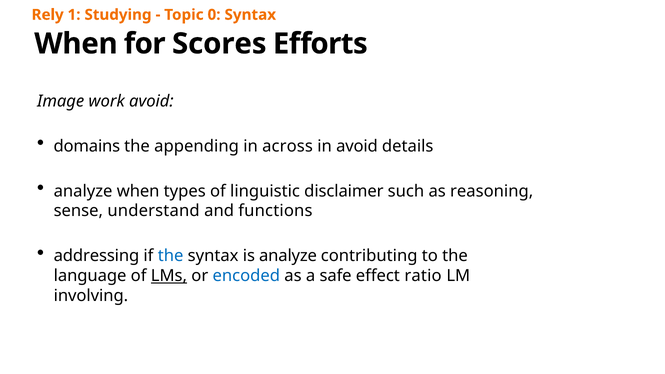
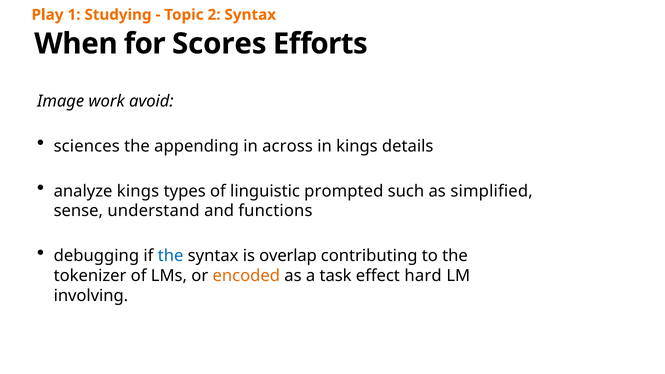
Rely: Rely -> Play (48, 15)
0: 0 -> 2 (214, 15)
domains: domains -> sciences (87, 146)
in avoid: avoid -> kings (357, 146)
analyze when: when -> kings (138, 191)
disclaimer: disclaimer -> prompted (344, 191)
reasoning: reasoning -> simplified (492, 191)
addressing: addressing -> debugging (96, 256)
is analyze: analyze -> overlap (288, 256)
language: language -> tokenizer (90, 276)
LMs underline: present -> none (169, 276)
encoded colour: blue -> orange (246, 276)
safe: safe -> task (336, 276)
ratio: ratio -> hard (423, 276)
